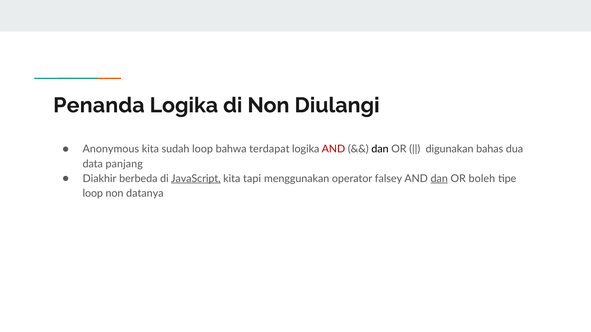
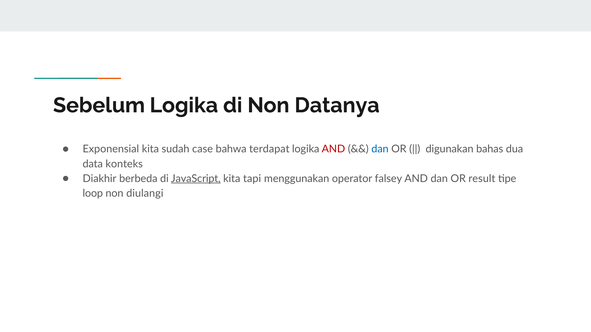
Penanda: Penanda -> Sebelum (99, 105)
Diulangi: Diulangi -> Datanya (337, 105)
Anonymous: Anonymous -> Exponensial (111, 149)
sudah loop: loop -> case (203, 149)
dan colour: black -> blue (380, 149)
panjang: panjang -> konteks (124, 164)
dan underline: present -> none (439, 179)
boleh: boleh -> result (482, 179)
datanya: datanya -> diulangi (145, 194)
